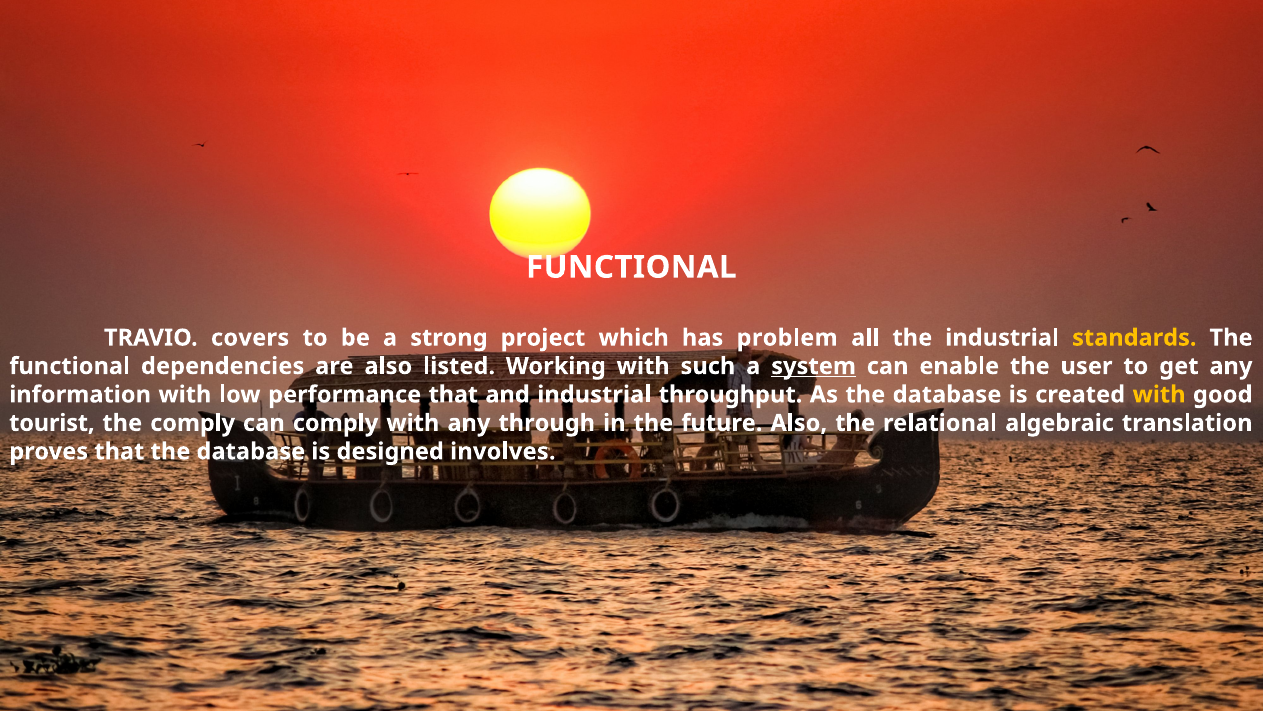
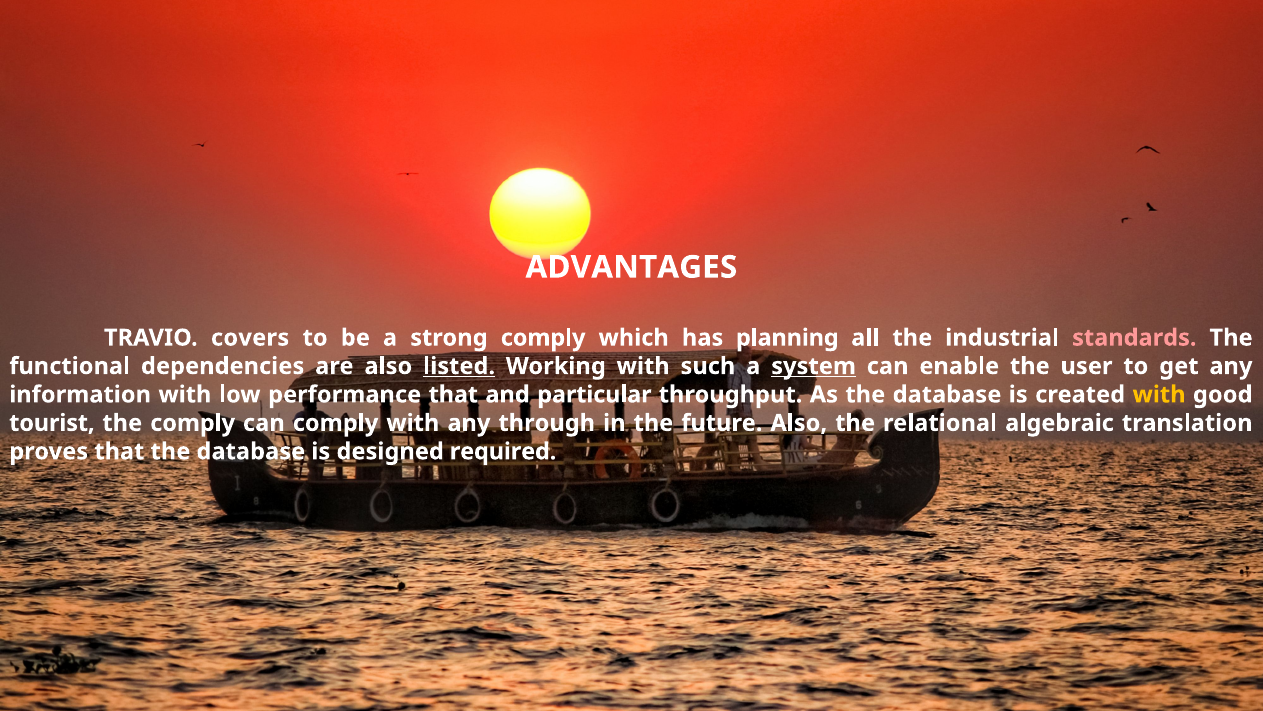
FUNCTIONAL: FUNCTIONAL -> ADVANTAGES (631, 267)
strong project: project -> comply (543, 338)
problem: problem -> planning (787, 338)
standards colour: yellow -> pink (1134, 338)
listed underline: none -> present (459, 366)
and industrial: industrial -> particular (594, 394)
involves: involves -> required (503, 451)
